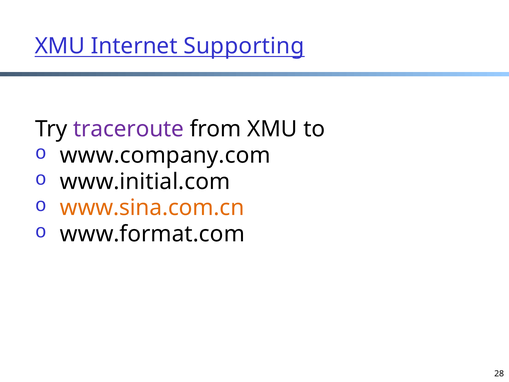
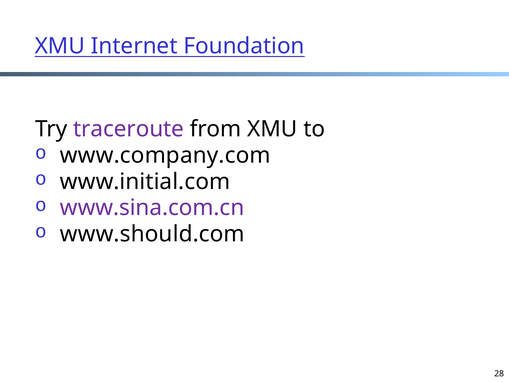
Supporting: Supporting -> Foundation (244, 46)
www.sina.com.cn colour: orange -> purple (152, 208)
www.format.com: www.format.com -> www.should.com (152, 234)
